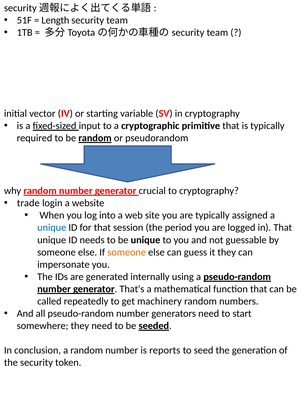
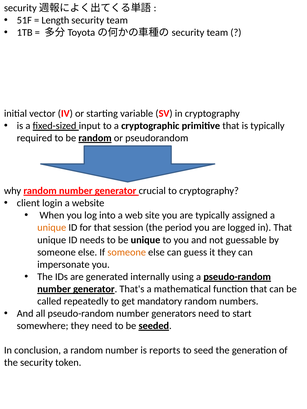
trade: trade -> client (28, 203)
unique colour: blue -> orange (52, 228)
machinery: machinery -> mandatory (160, 301)
